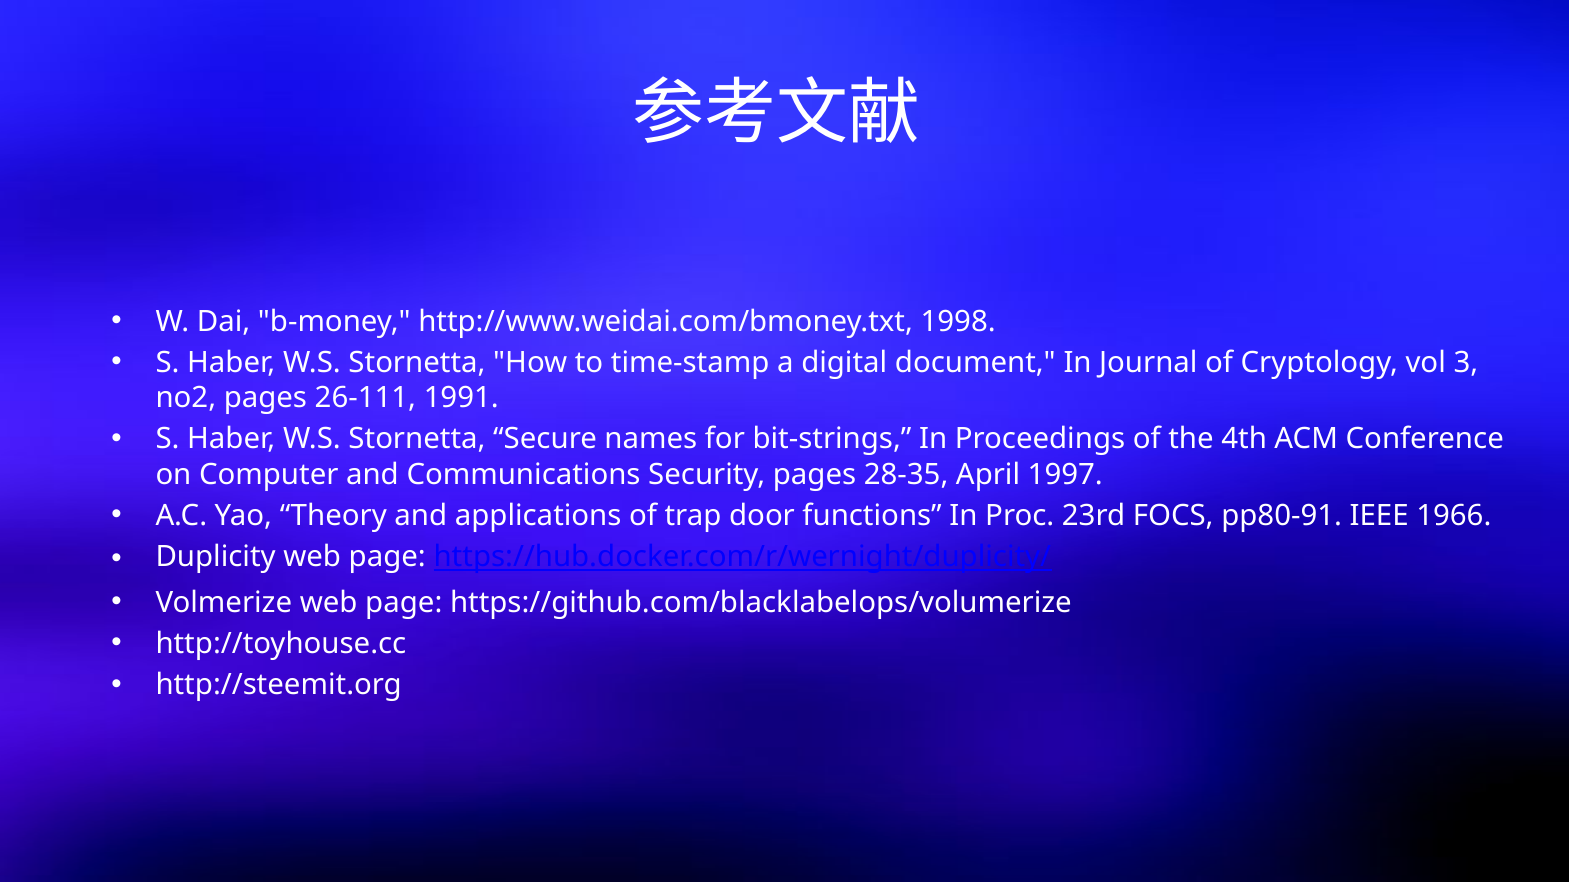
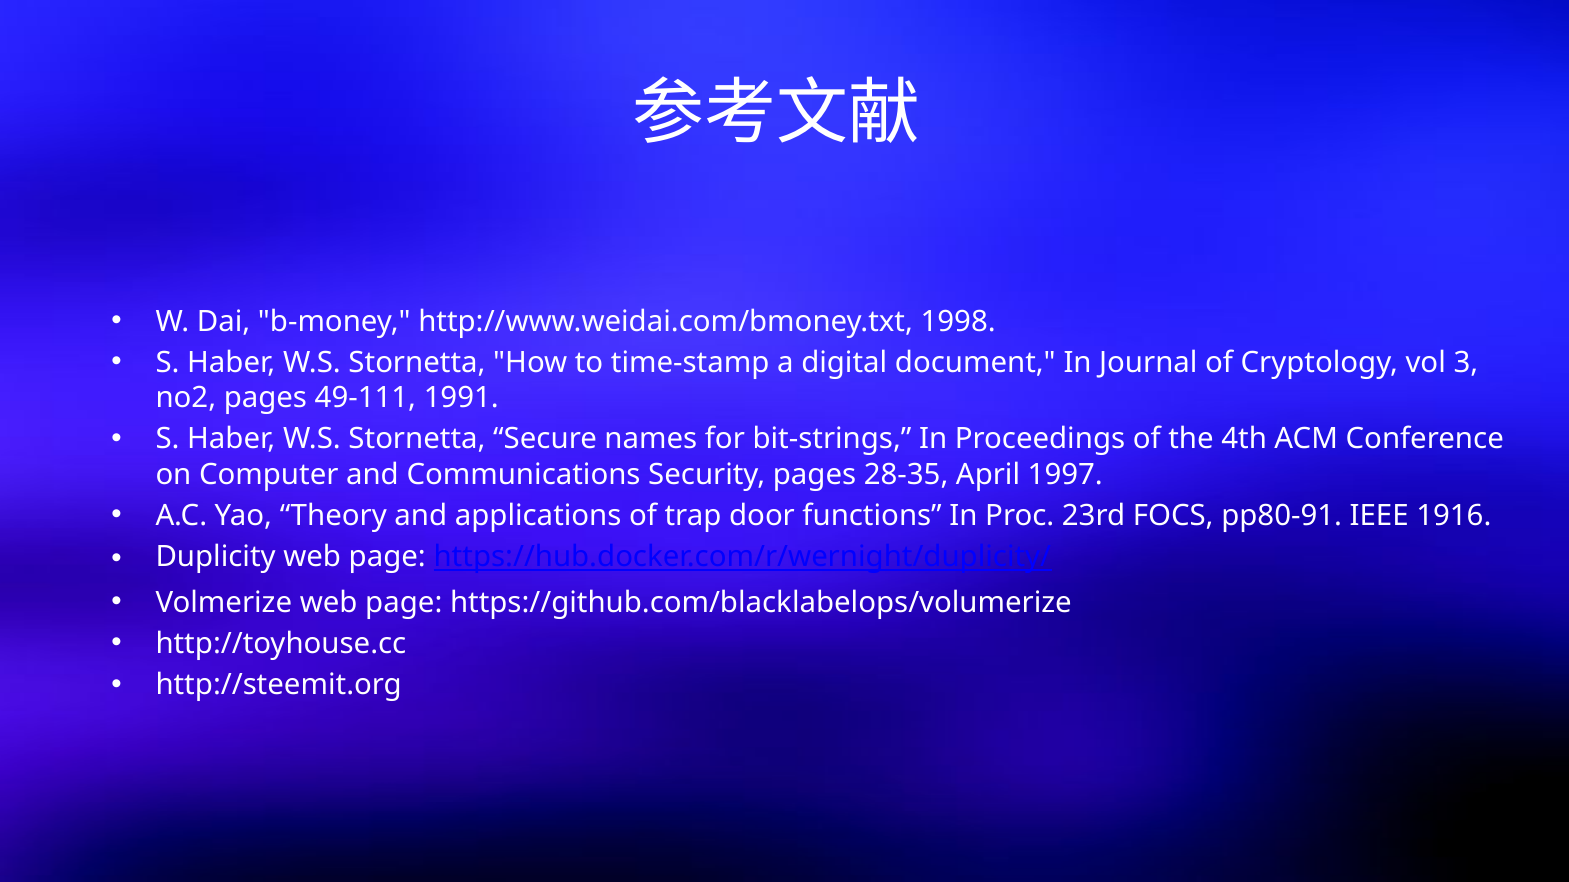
26-111: 26-111 -> 49-111 (365, 398)
1966: 1966 -> 1916 (1454, 516)
